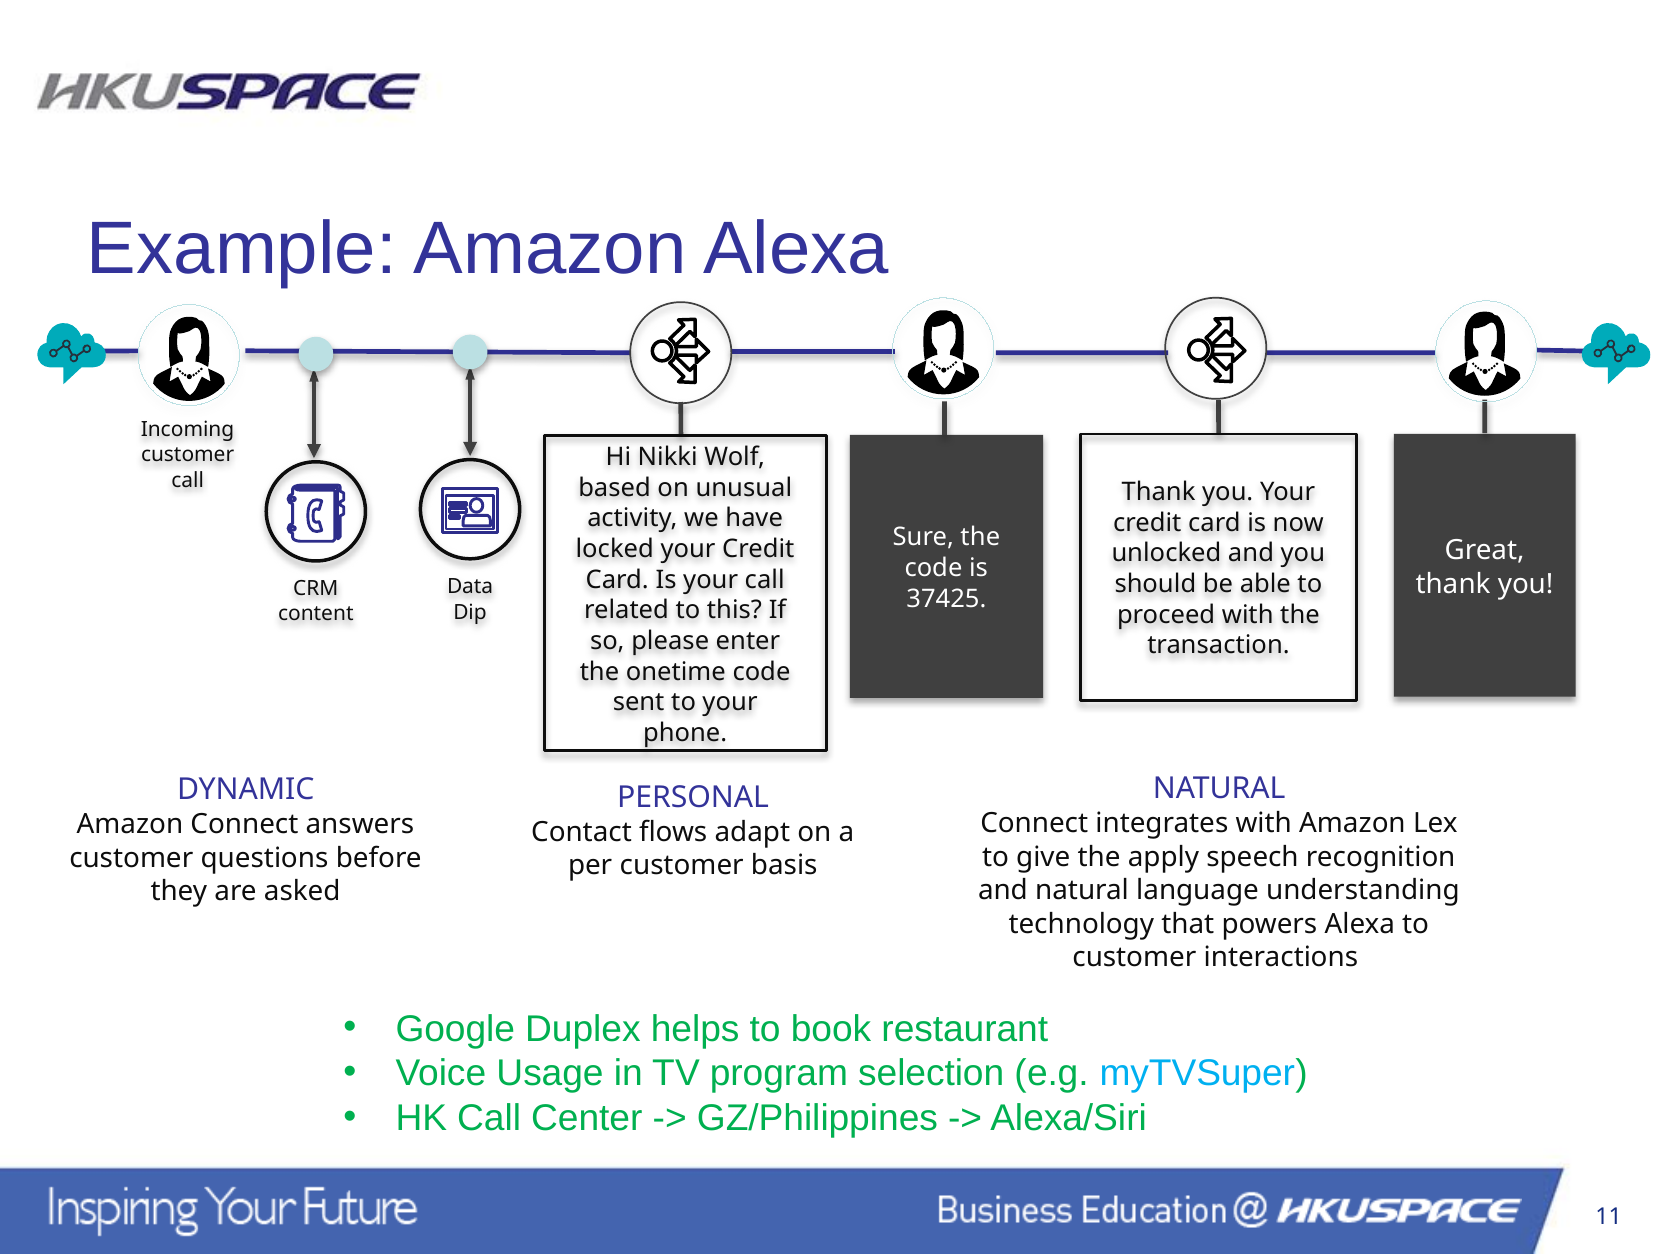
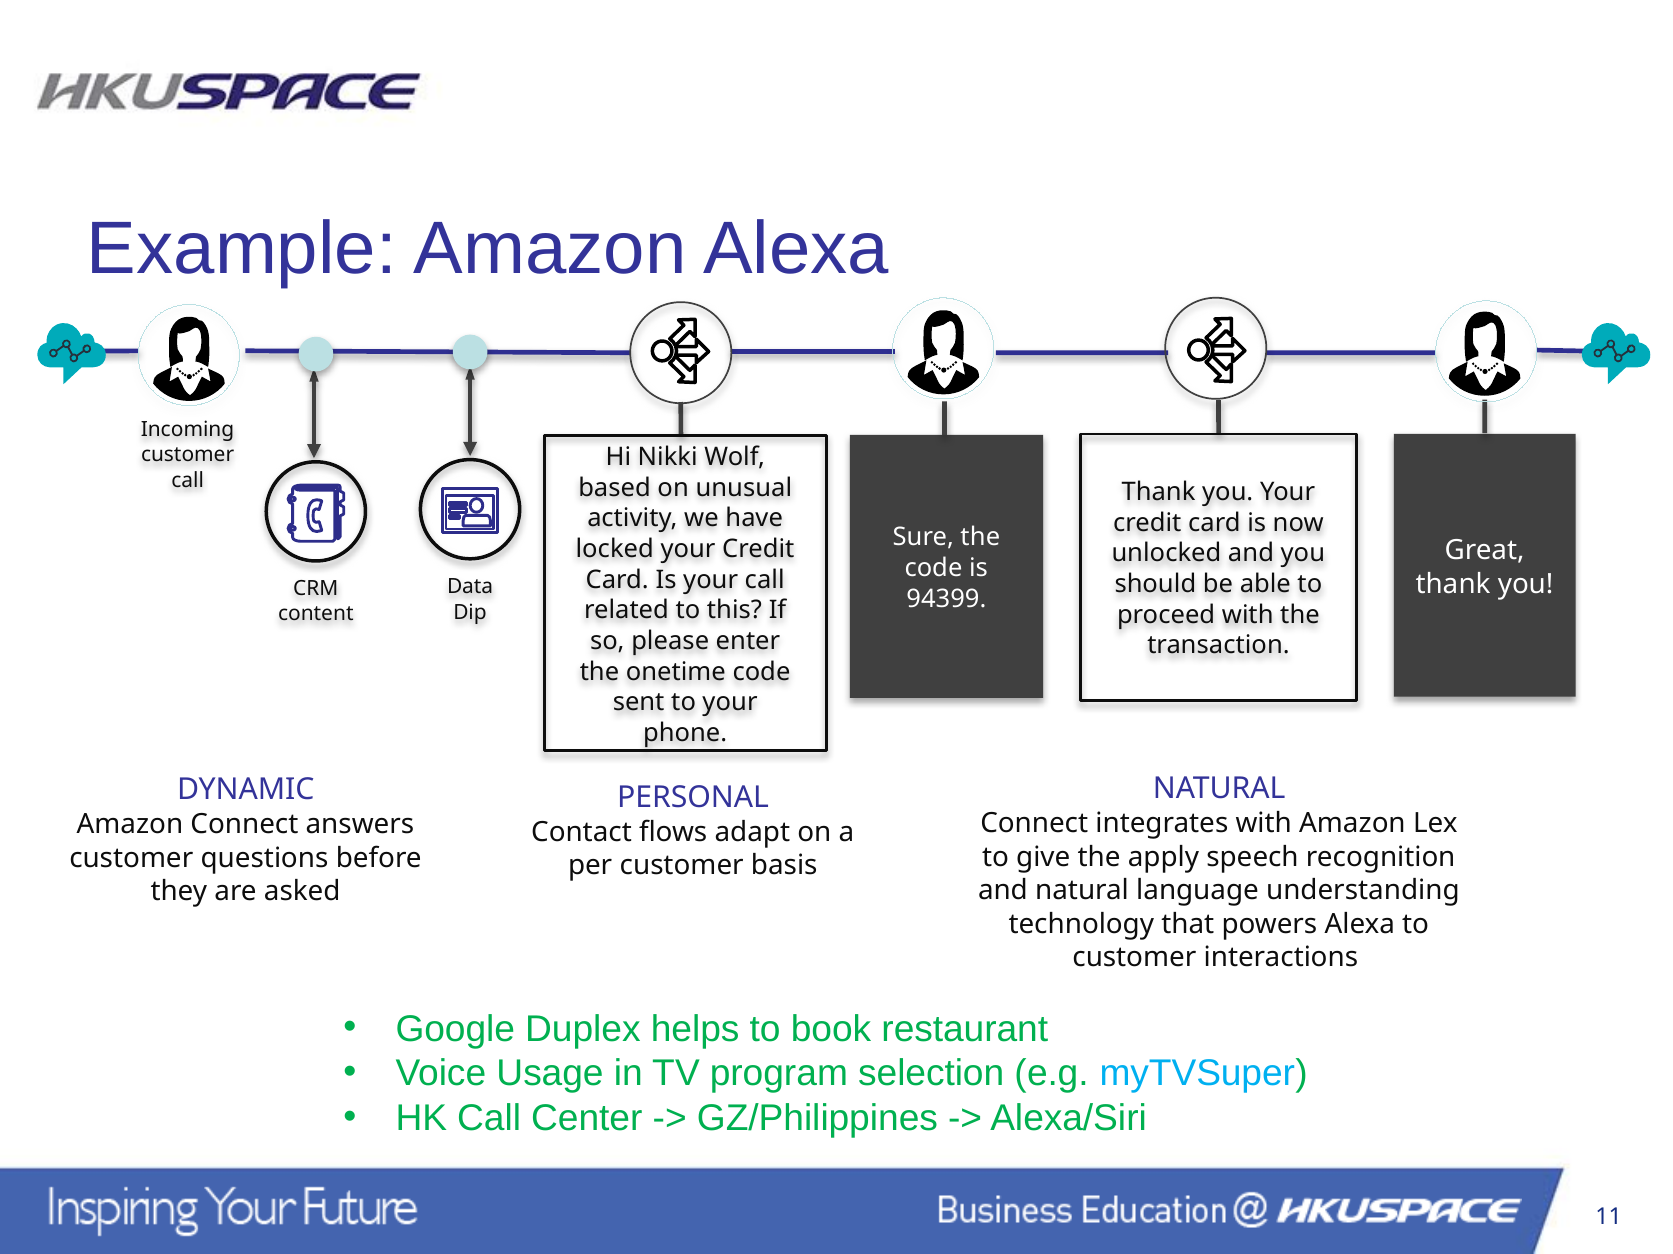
37425: 37425 -> 94399 (946, 599)
